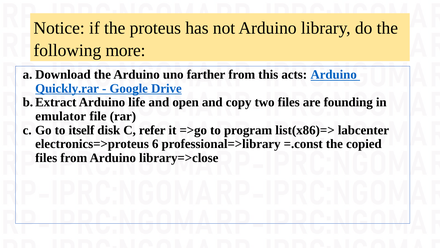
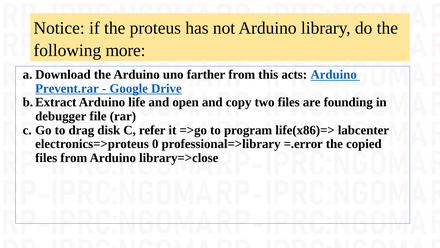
Quickly.rar: Quickly.rar -> Prevent.rar (67, 88)
emulator: emulator -> debugger (61, 116)
itself: itself -> drag (81, 130)
list(x86)=>: list(x86)=> -> life(x86)=> (305, 130)
6: 6 -> 0 (155, 144)
=.const: =.const -> =.error (303, 144)
